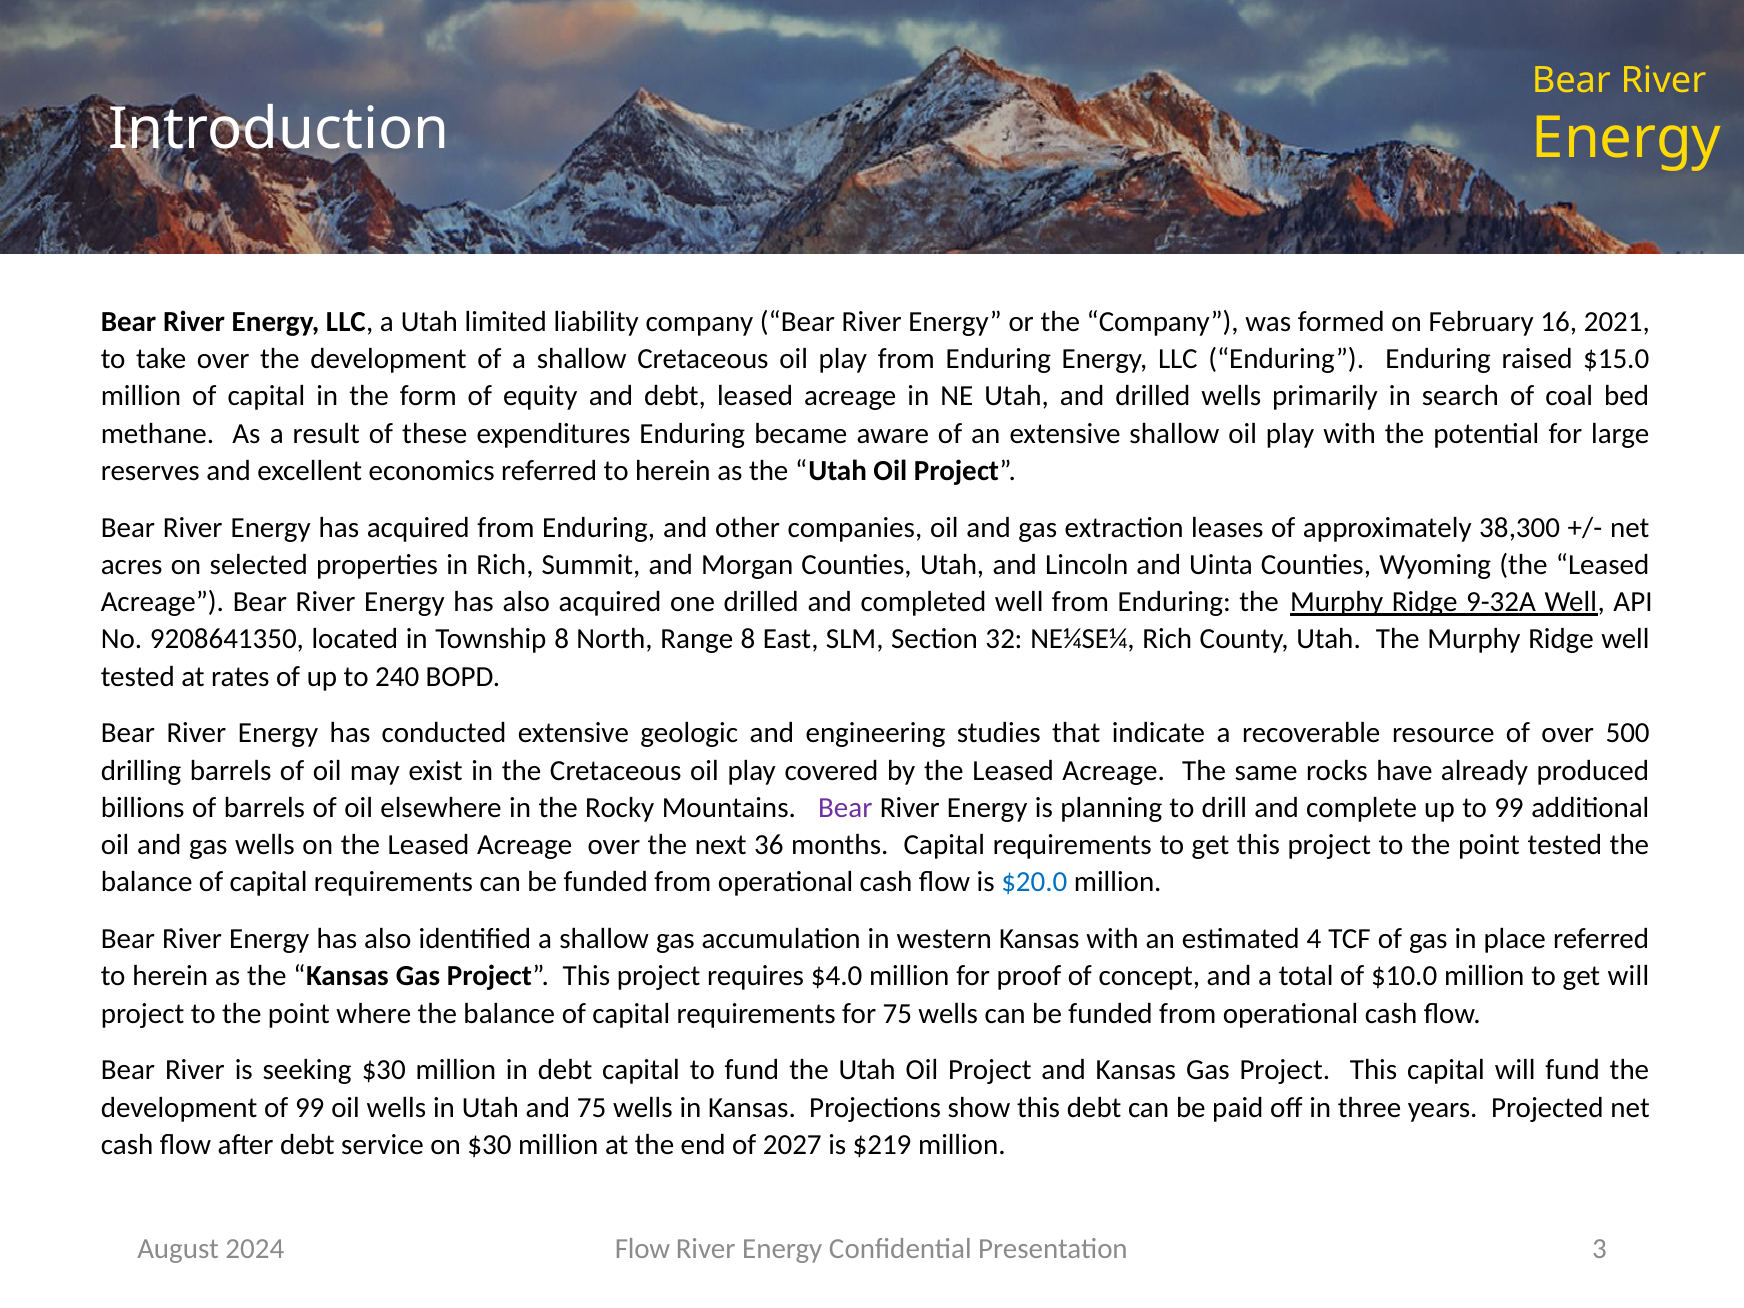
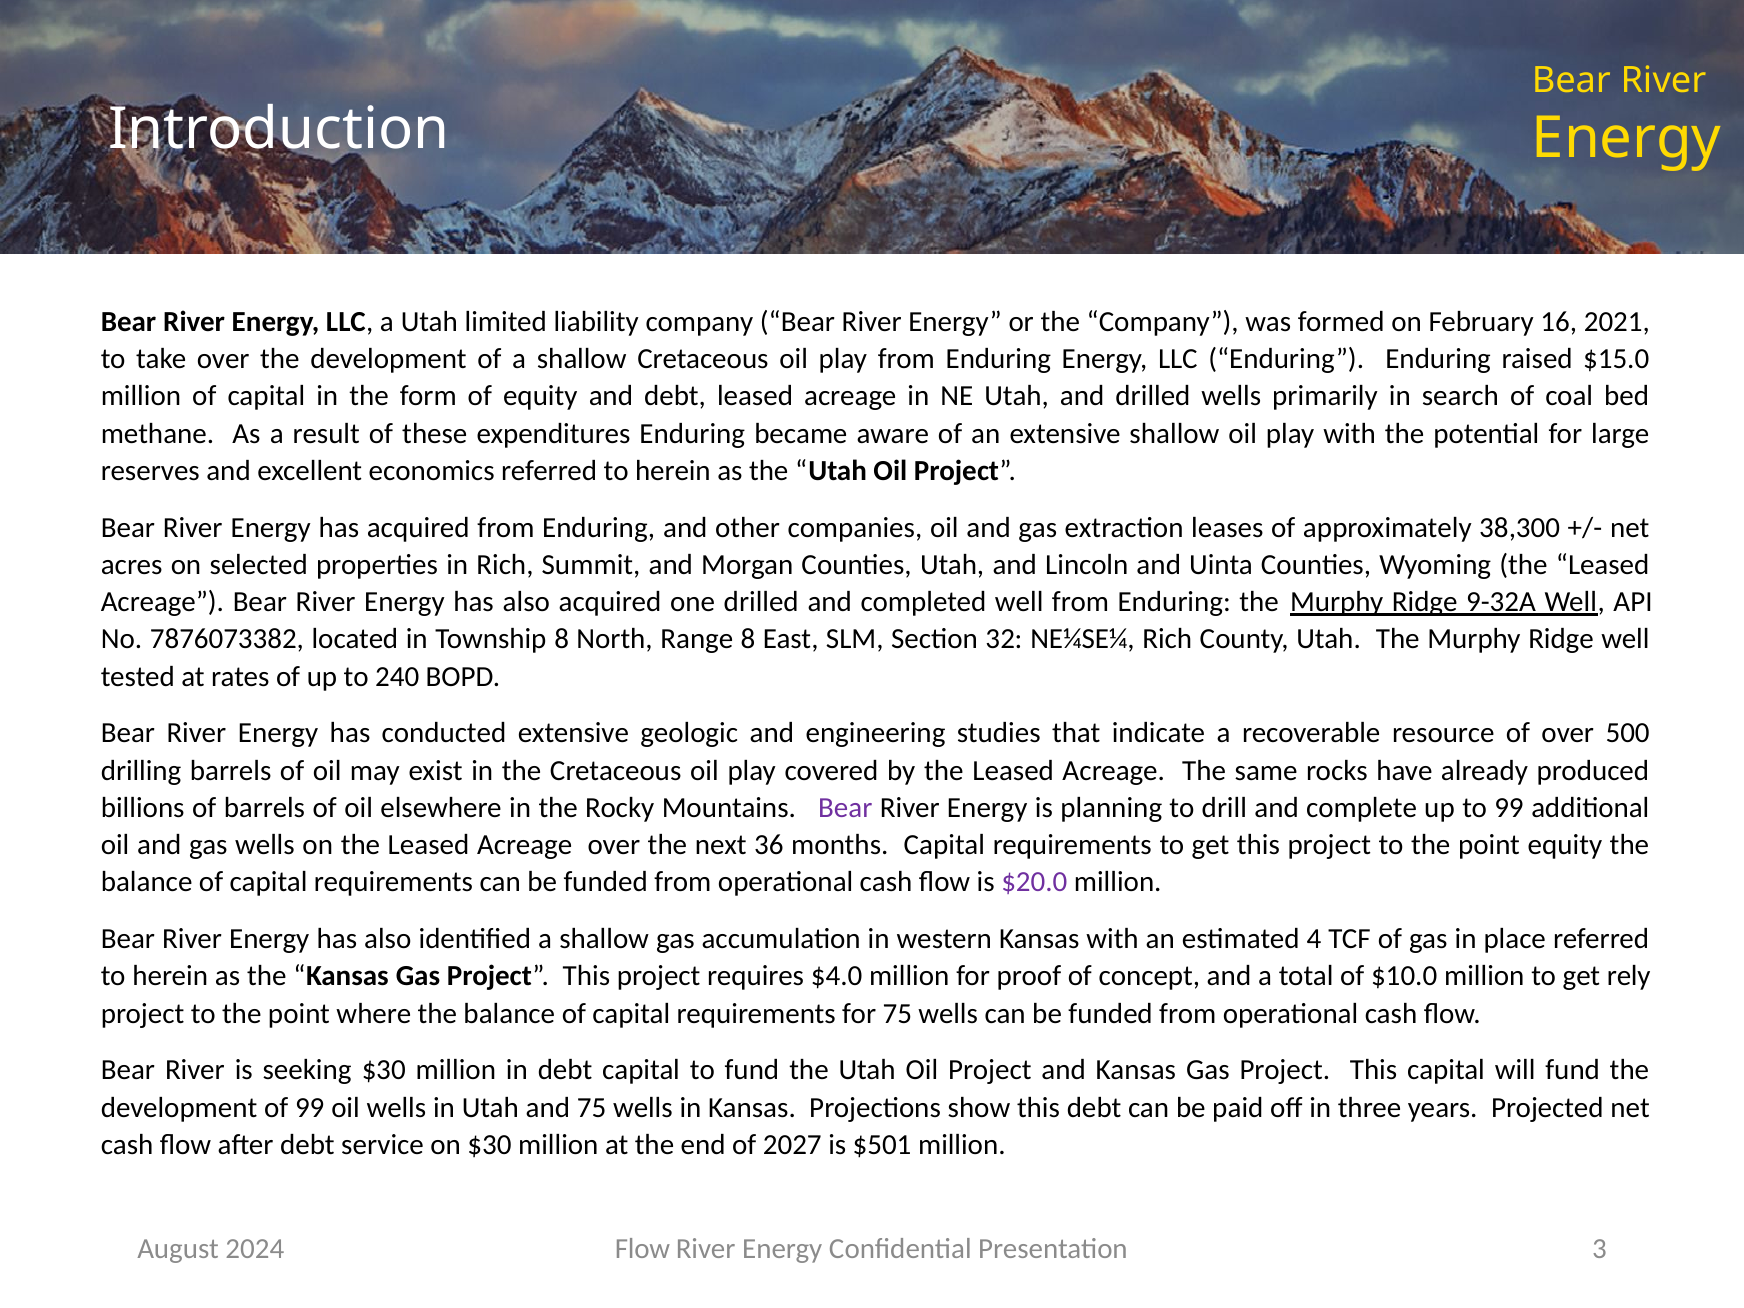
9208641350: 9208641350 -> 7876073382 (227, 639)
point tested: tested -> equity (1565, 845)
$20.0 colour: blue -> purple (1034, 882)
get will: will -> rely (1629, 976)
$219: $219 -> $501 (882, 1145)
